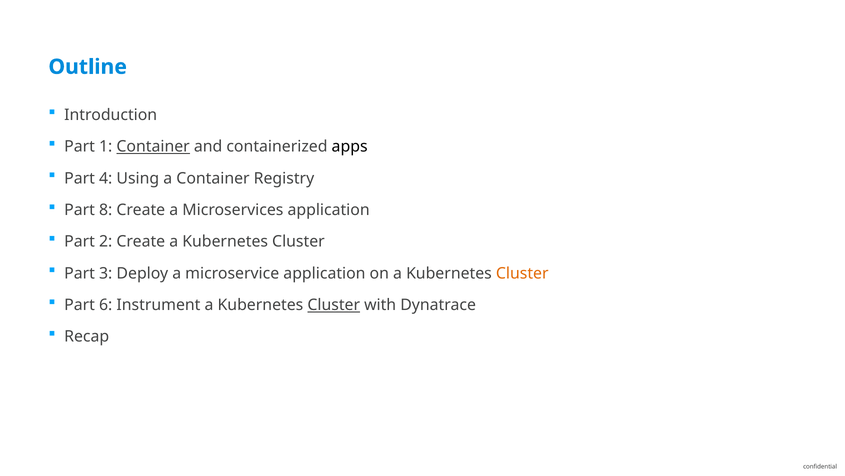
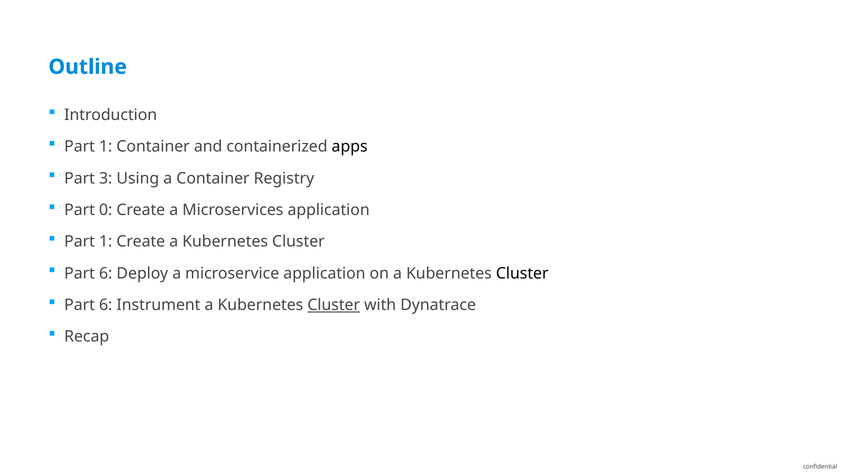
Container underline: present -> none (153, 146)
4: 4 -> 3 (106, 178)
8: 8 -> 0 (106, 210)
2: 2 -> 1 (106, 241)
3: 3 -> 6 (106, 273)
Cluster colour: orange -> black (522, 273)
